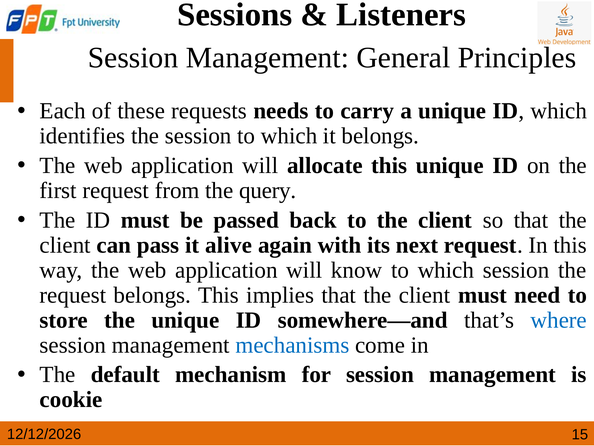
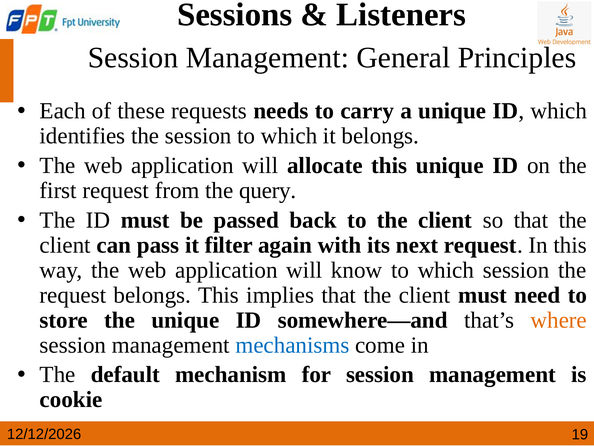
alive: alive -> filter (229, 245)
where colour: blue -> orange (559, 320)
15: 15 -> 19 (580, 434)
